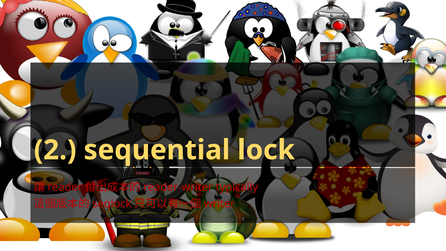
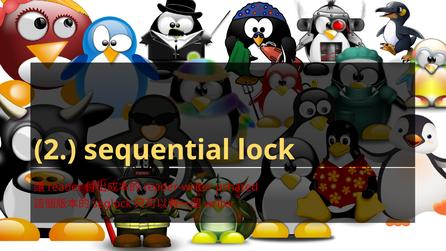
typically: typically -> pshared (237, 187)
